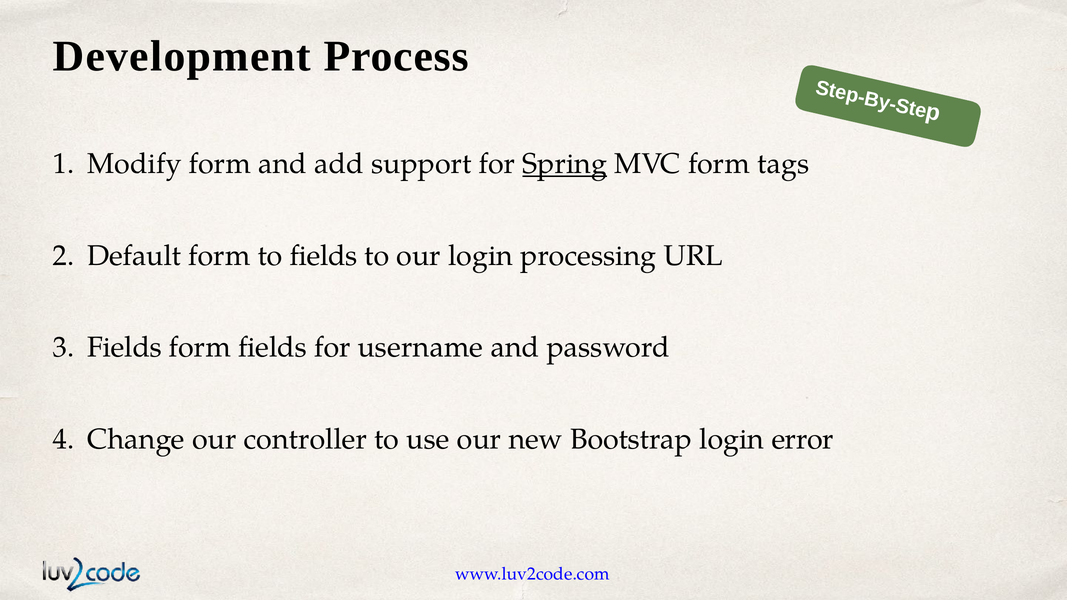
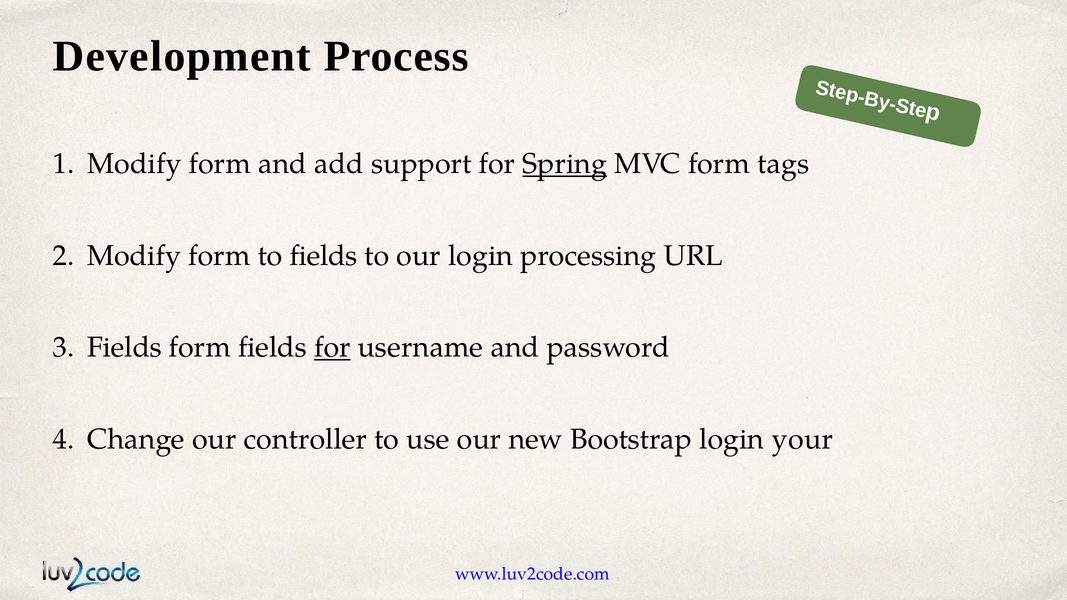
Default: Default -> Modify (134, 256)
for underline: none -> present (332, 348)
error: error -> your (802, 439)
